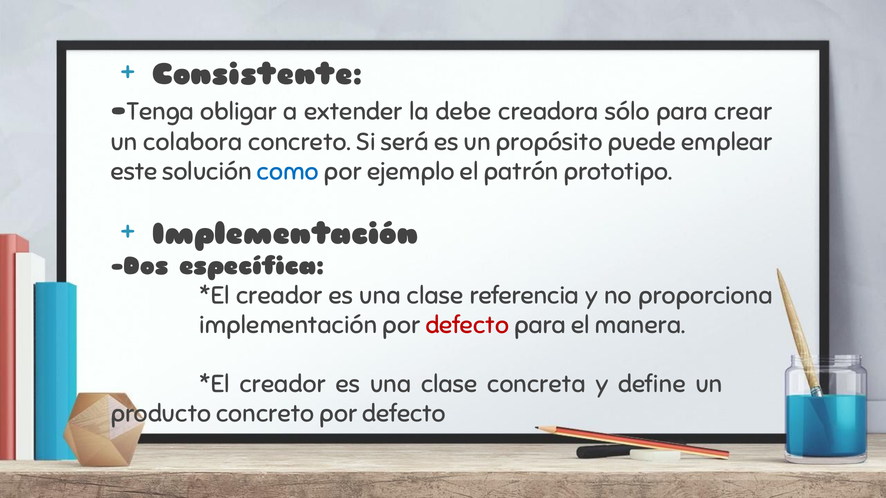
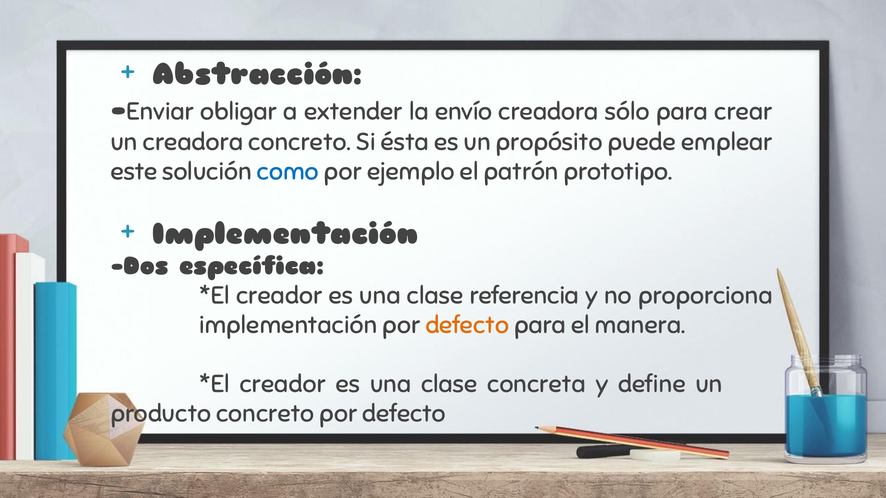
Consistente: Consistente -> Abstracción (258, 74)
Tenga: Tenga -> Enviar (160, 112)
debe: debe -> envío (464, 112)
un colabora: colabora -> creadora (193, 142)
será: será -> ésta (405, 142)
defecto colour: red -> orange (467, 325)
